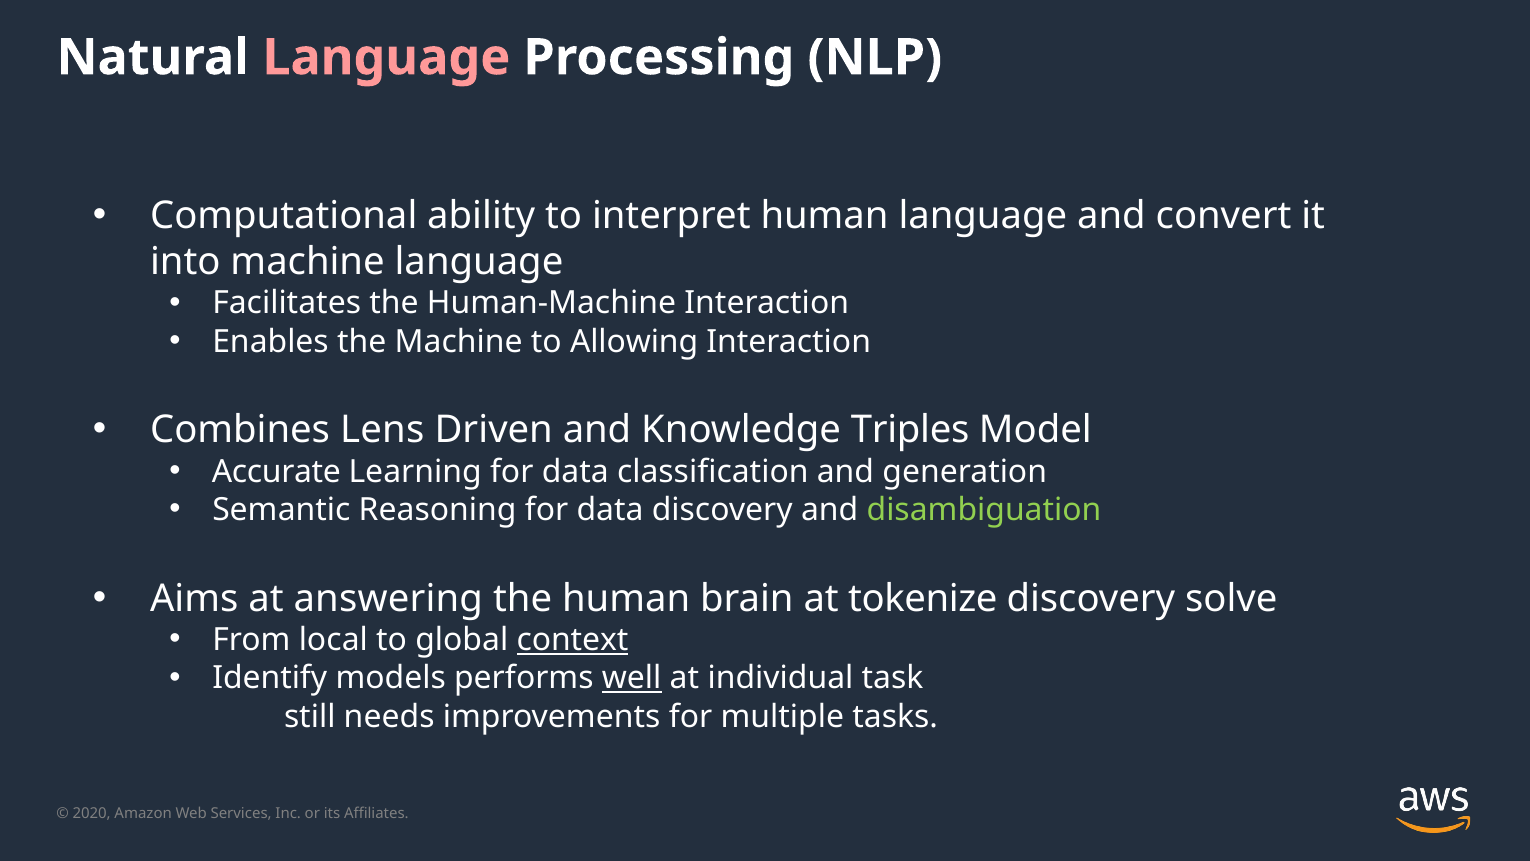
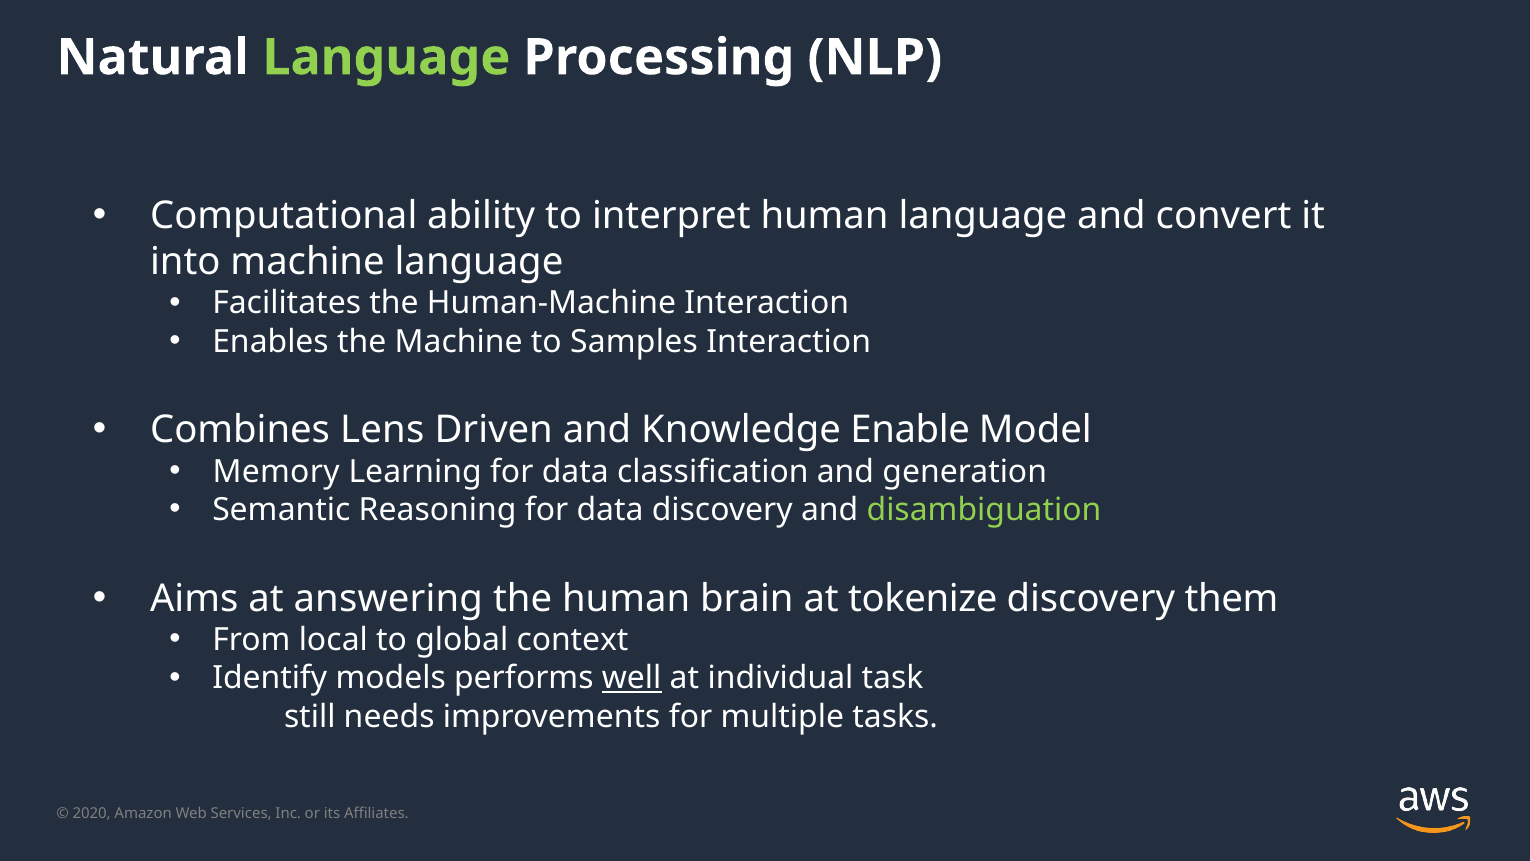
Language colour: pink -> light green (386, 58)
Allowing: Allowing -> Samples (634, 341)
Triples: Triples -> Enable (910, 430)
Accurate: Accurate -> Memory (276, 472)
solve: solve -> them (1231, 598)
context underline: present -> none (572, 640)
